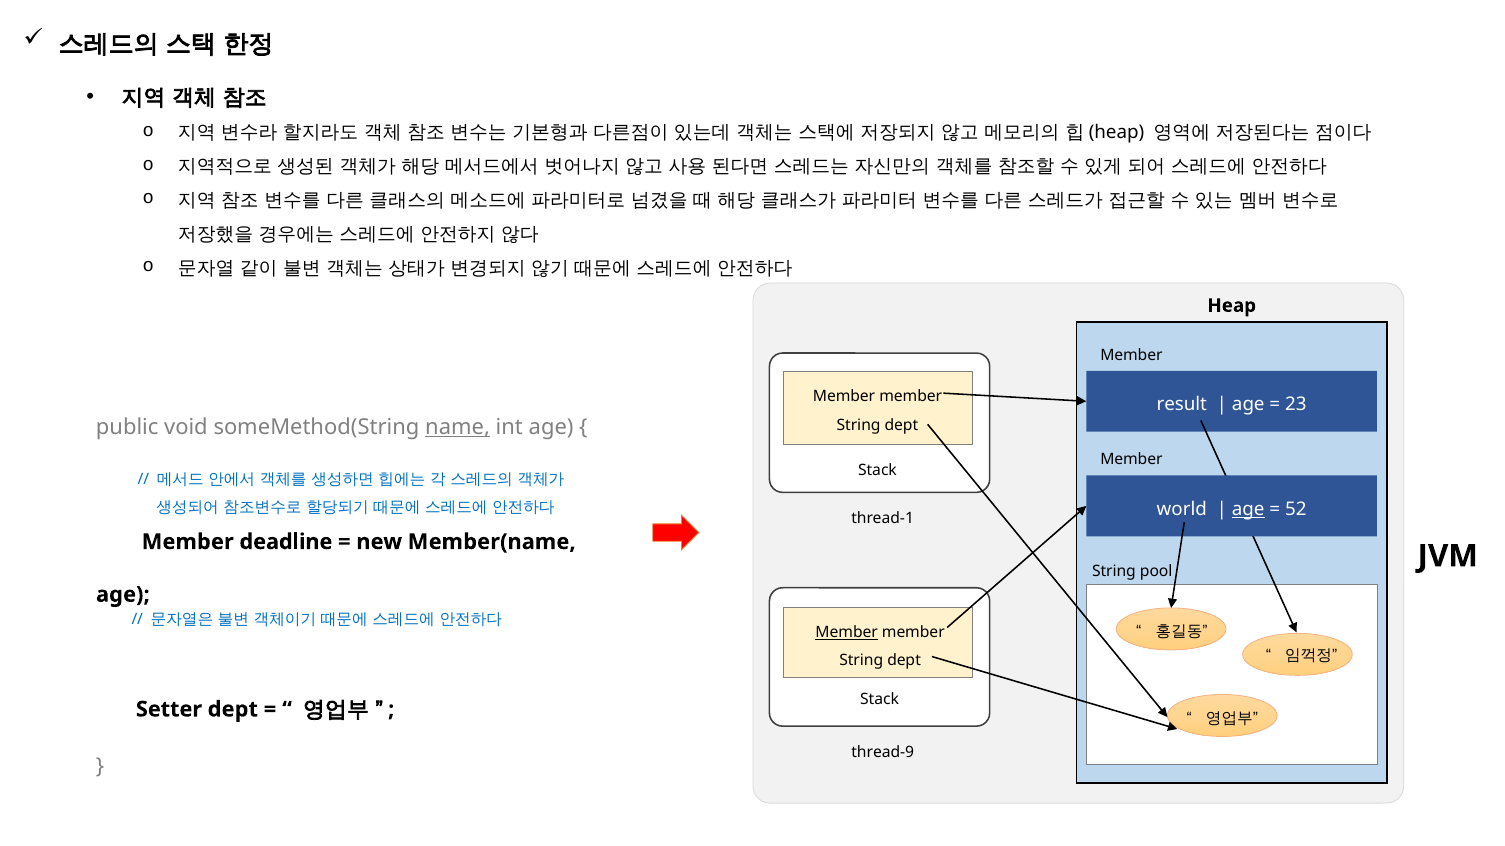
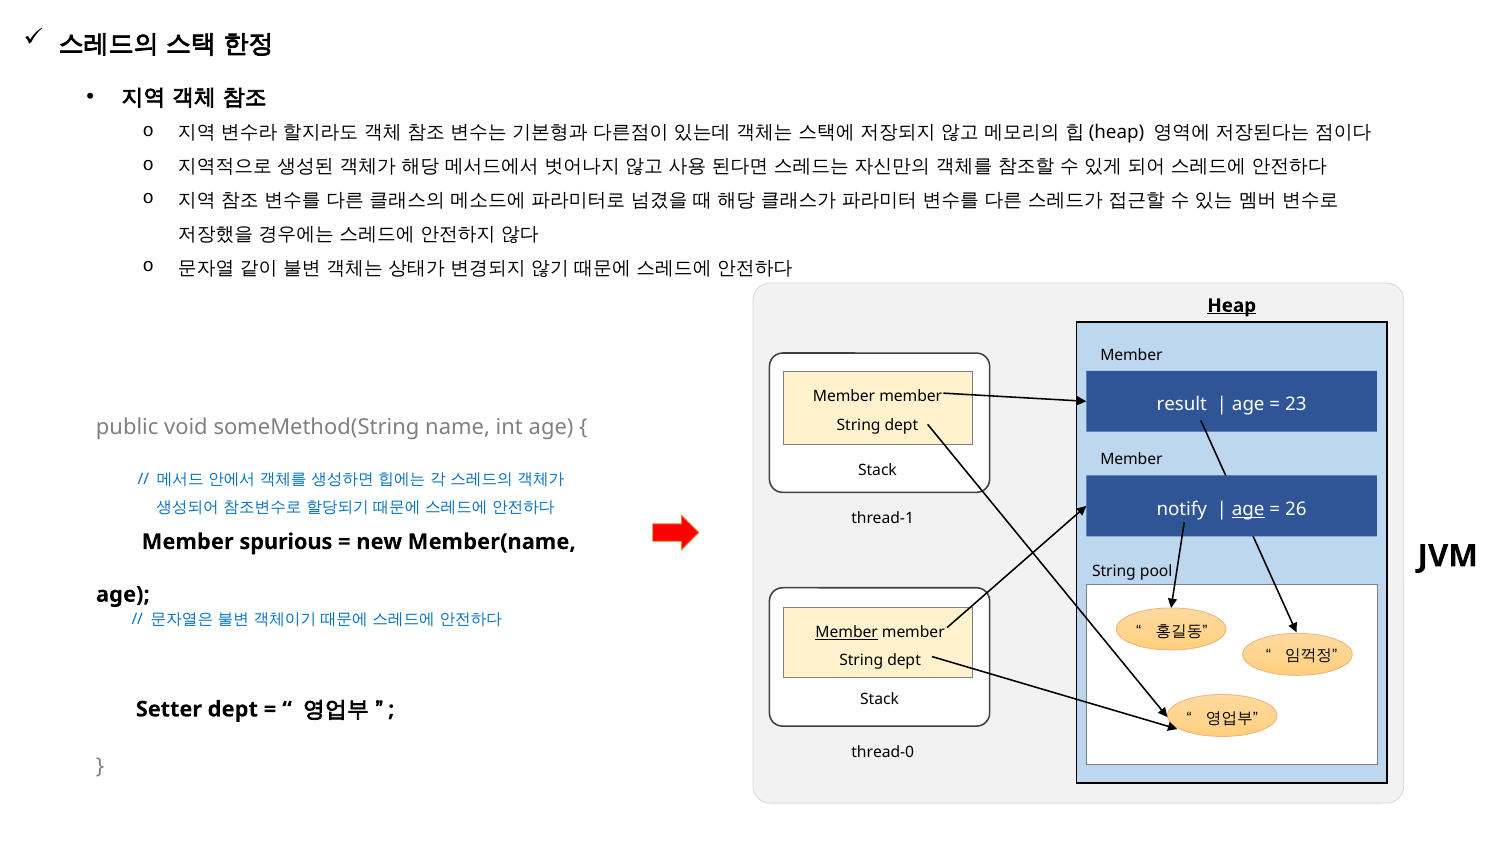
Heap underline: none -> present (1232, 306)
name underline: present -> none (458, 427)
world: world -> notify (1182, 510)
52: 52 -> 26 (1296, 510)
deadline: deadline -> spurious (286, 542)
thread-9: thread-9 -> thread-0 (883, 752)
